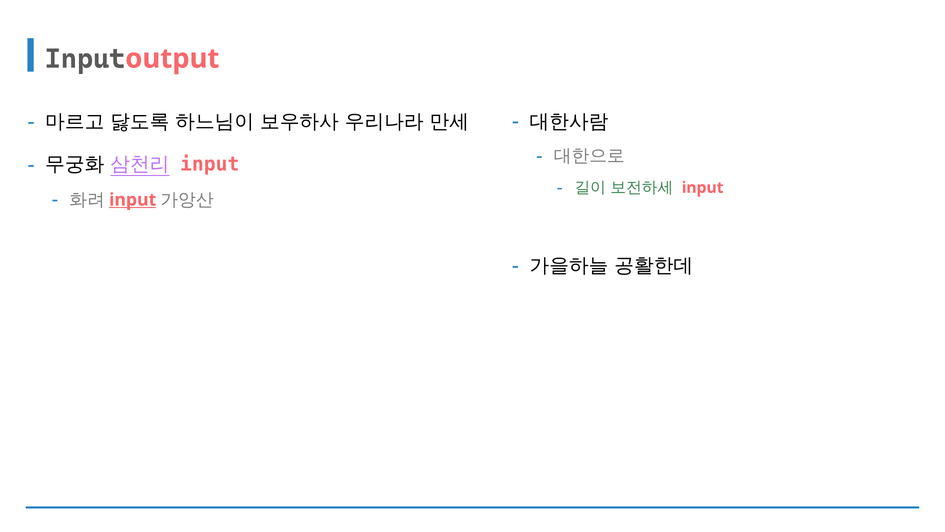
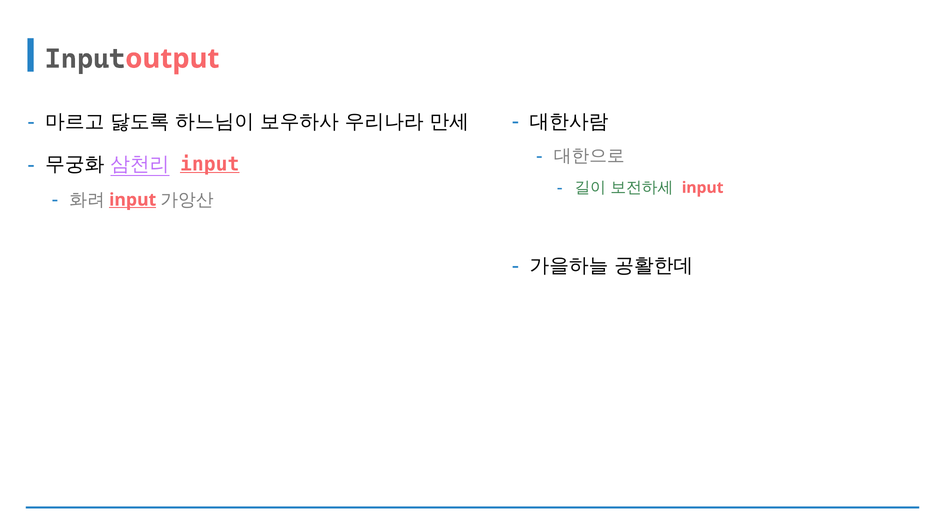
input underline: none -> present (210, 164)
